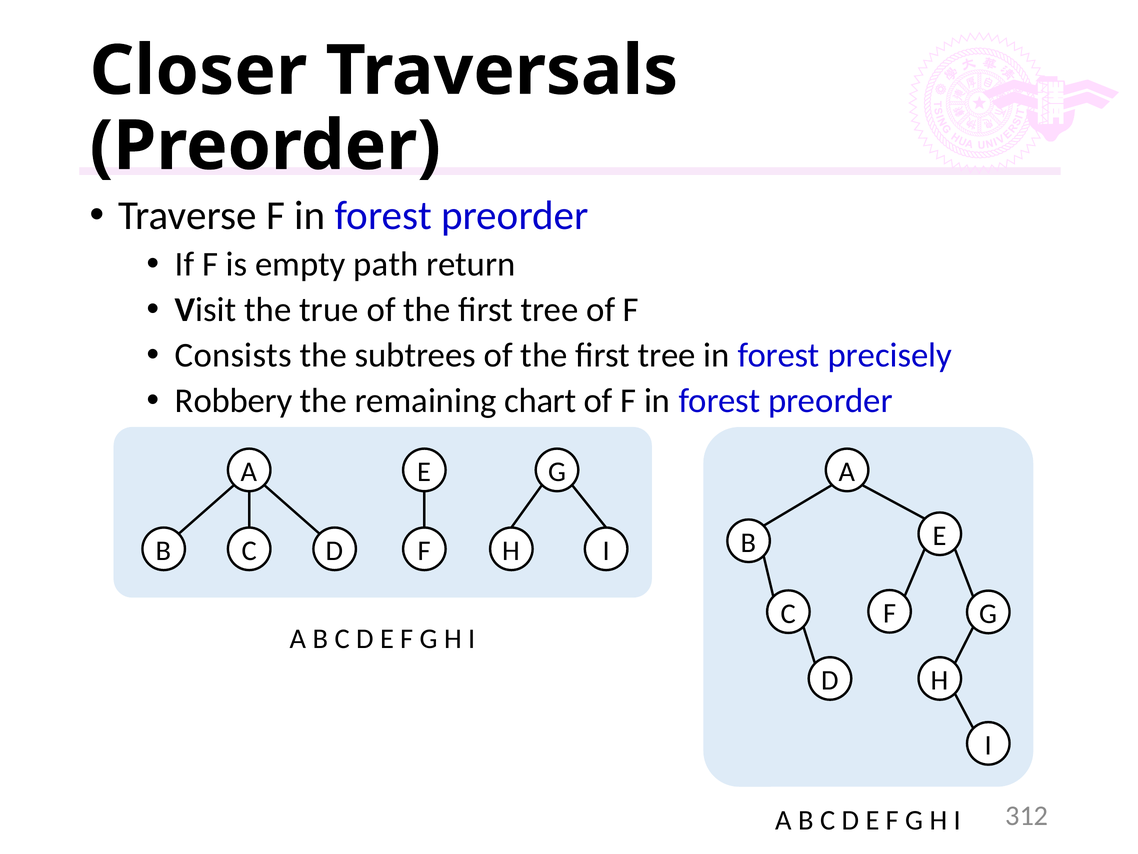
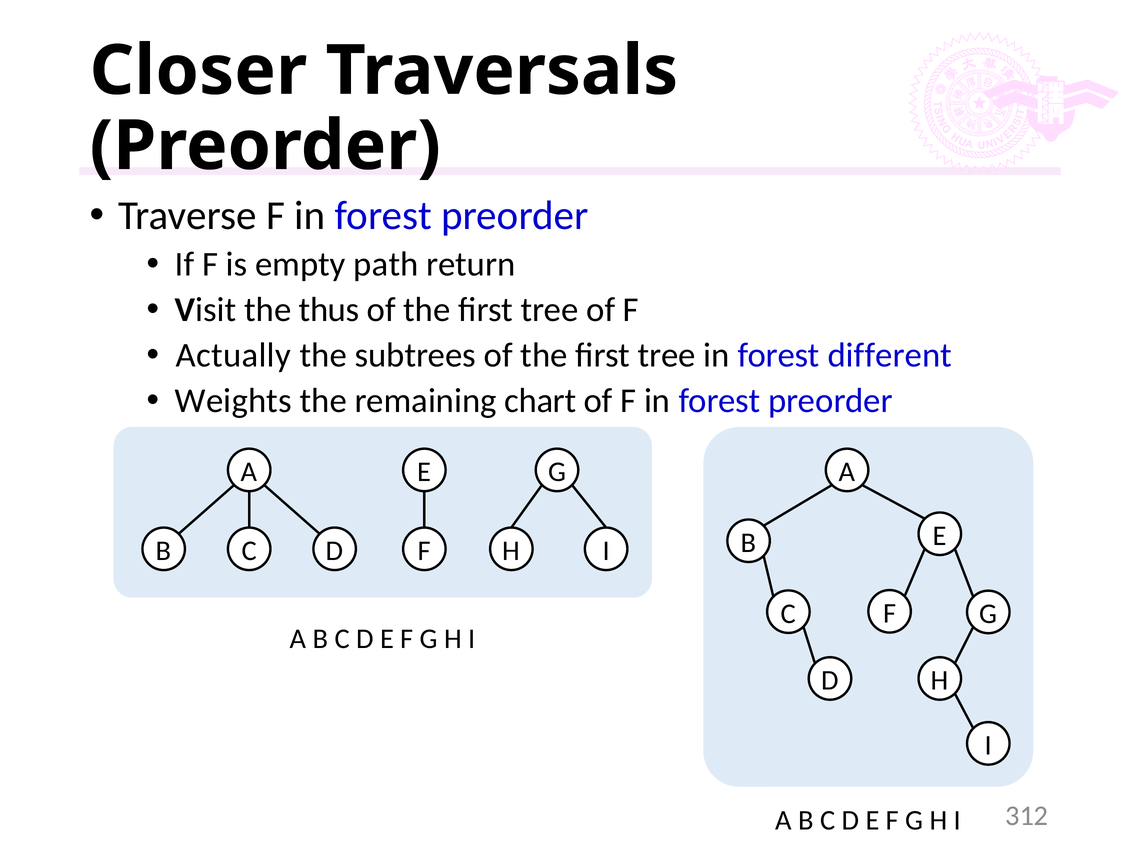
true: true -> thus (329, 310)
Consists: Consists -> Actually (233, 355)
precisely: precisely -> different (890, 355)
Robbery: Robbery -> Weights (233, 401)
